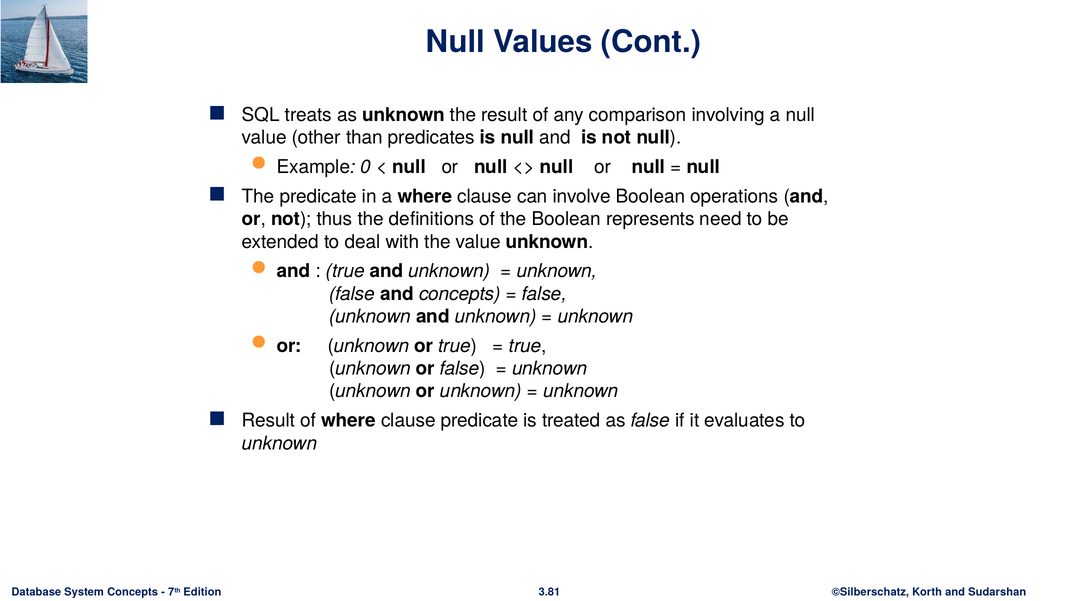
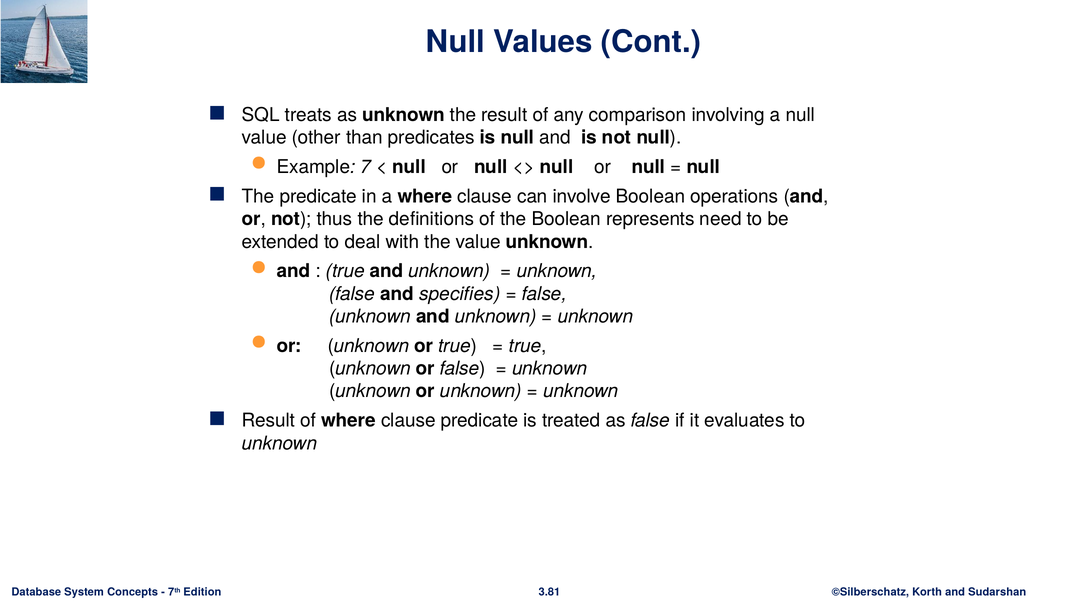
0: 0 -> 7 (366, 167)
and concepts: concepts -> specifies (460, 294)
